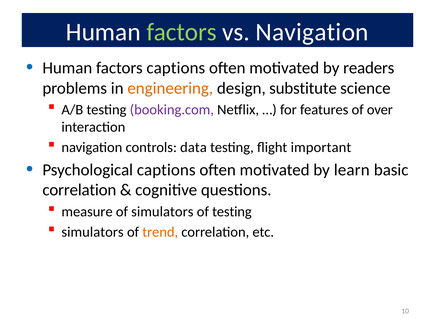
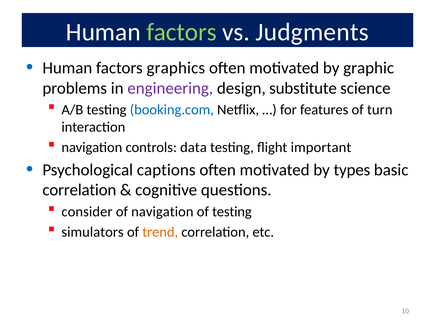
vs Navigation: Navigation -> Judgments (312, 32)
factors captions: captions -> graphics (176, 68)
readers: readers -> graphic (369, 68)
engineering colour: orange -> purple (170, 88)
booking.com colour: purple -> blue (172, 110)
over: over -> turn (380, 110)
learn: learn -> types (352, 170)
measure: measure -> consider (87, 212)
of simulators: simulators -> navigation (162, 212)
